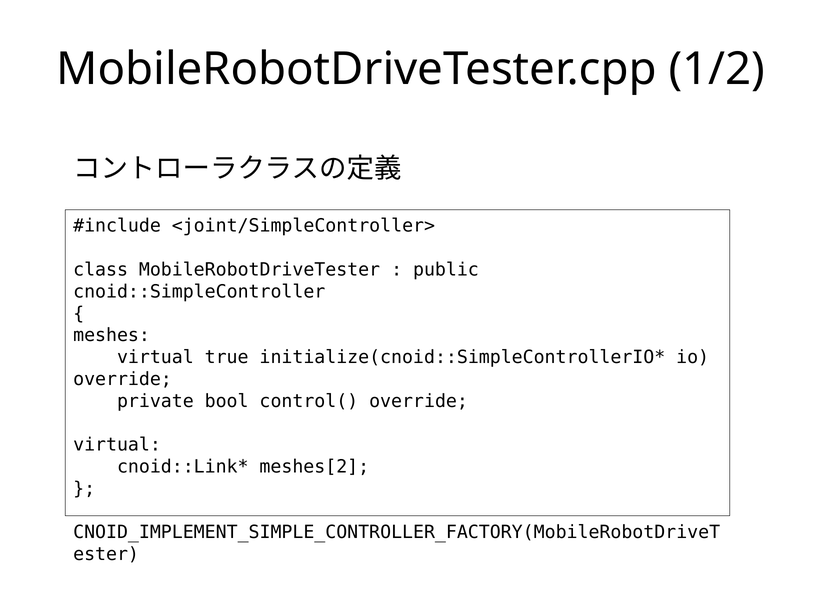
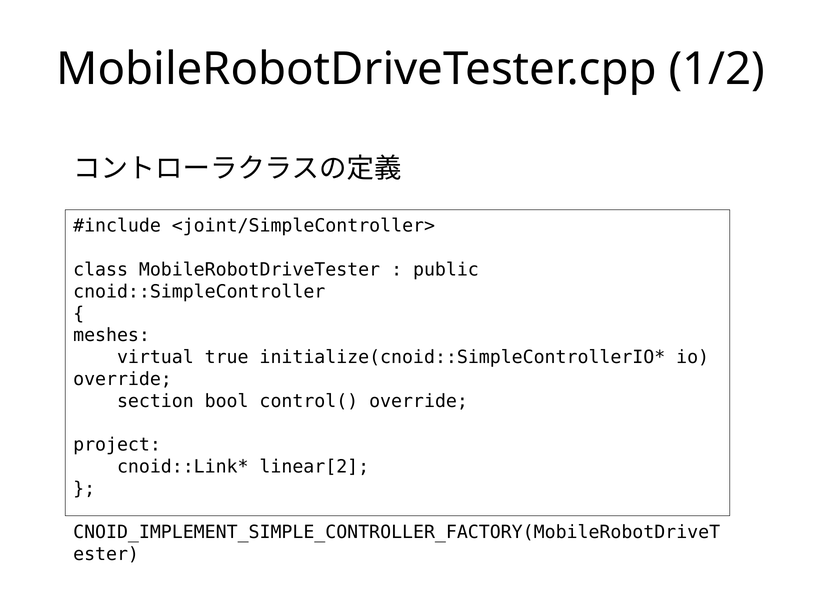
private: private -> section (155, 401)
virtual: virtual -> project (117, 445)
meshes[2: meshes[2 -> linear[2 (314, 467)
